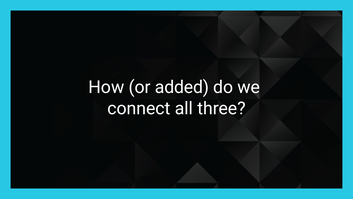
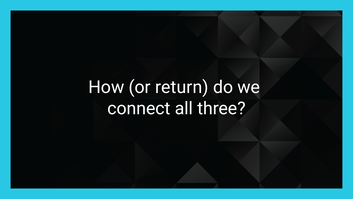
added: added -> return (182, 87)
